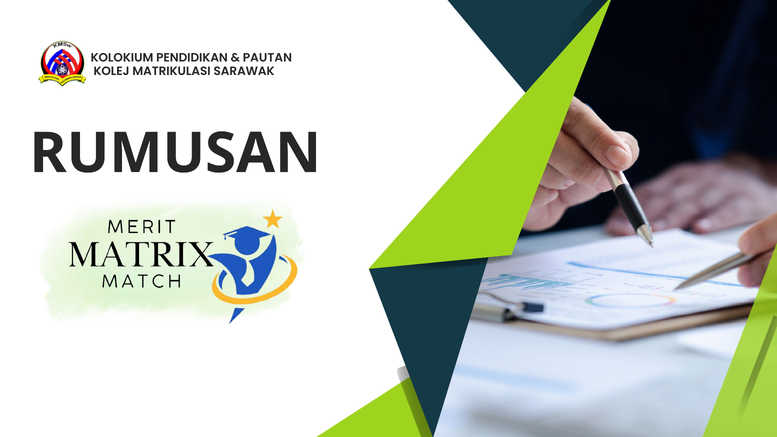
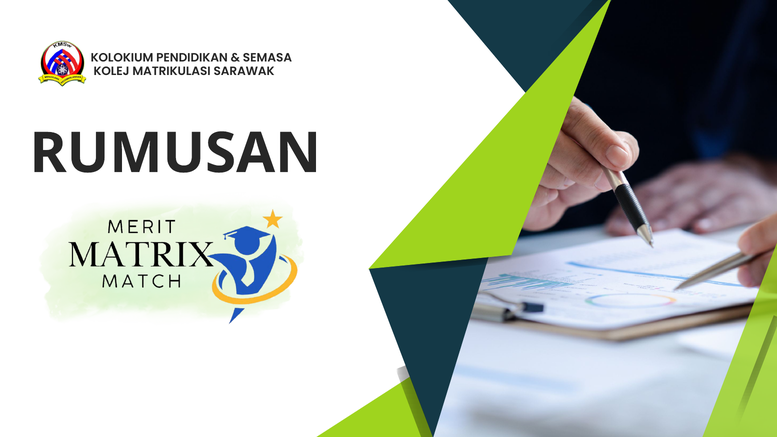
PAUTAN: PAUTAN -> SEMASA (267, 58)
